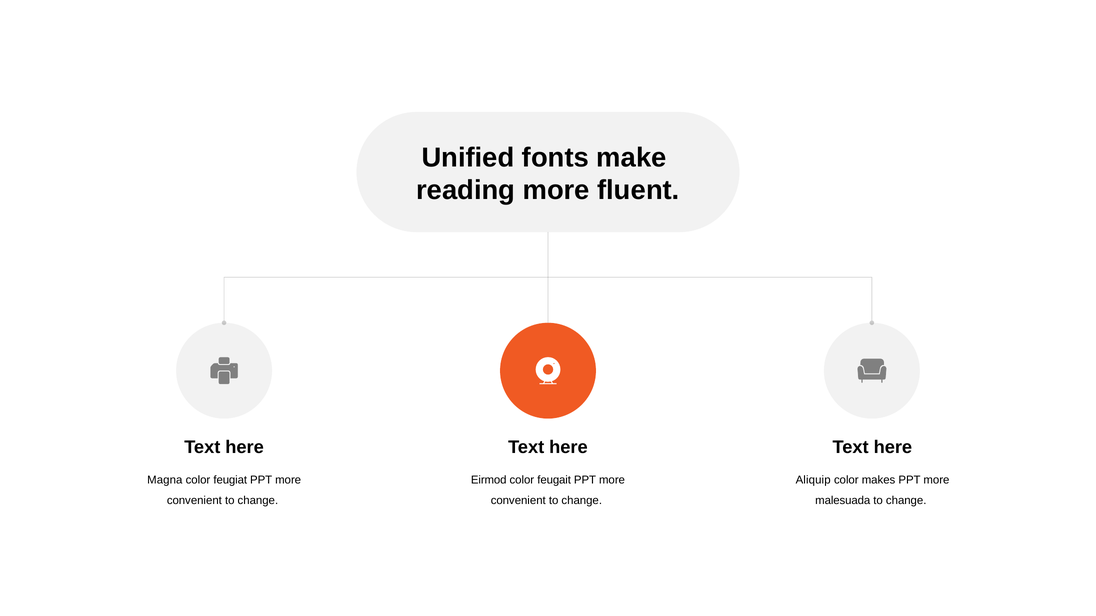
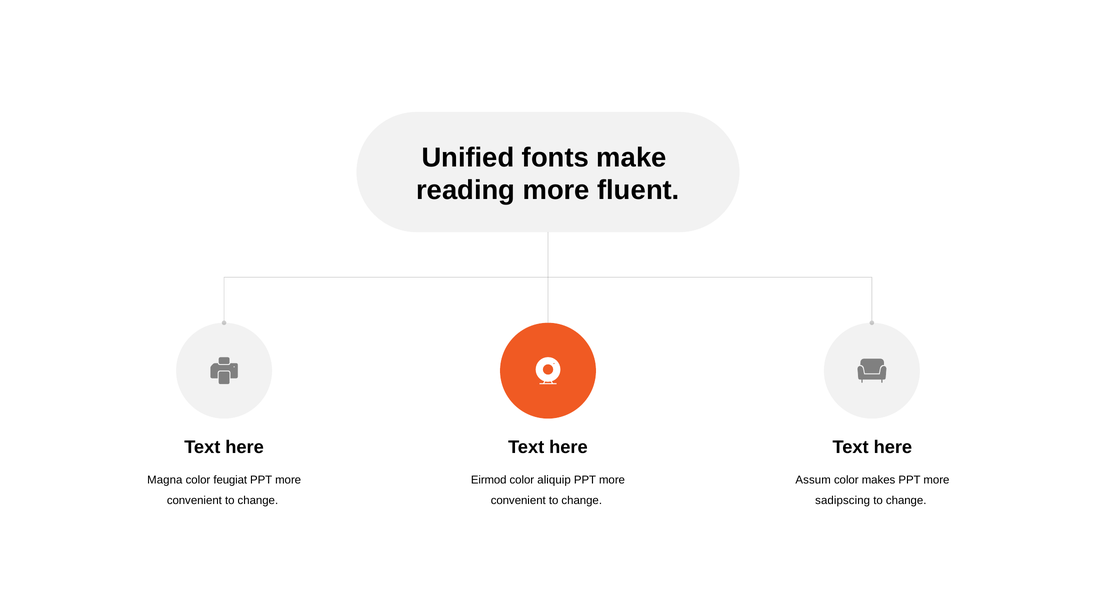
feugait: feugait -> aliquip (554, 480)
Aliquip: Aliquip -> Assum (813, 480)
malesuada: malesuada -> sadipscing (843, 501)
